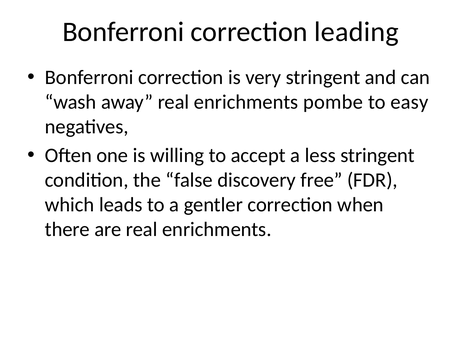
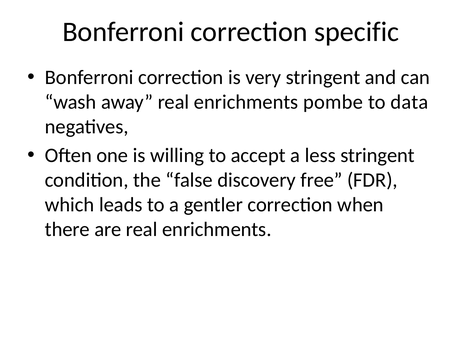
leading: leading -> specific (357, 32)
easy: easy -> data (409, 102)
